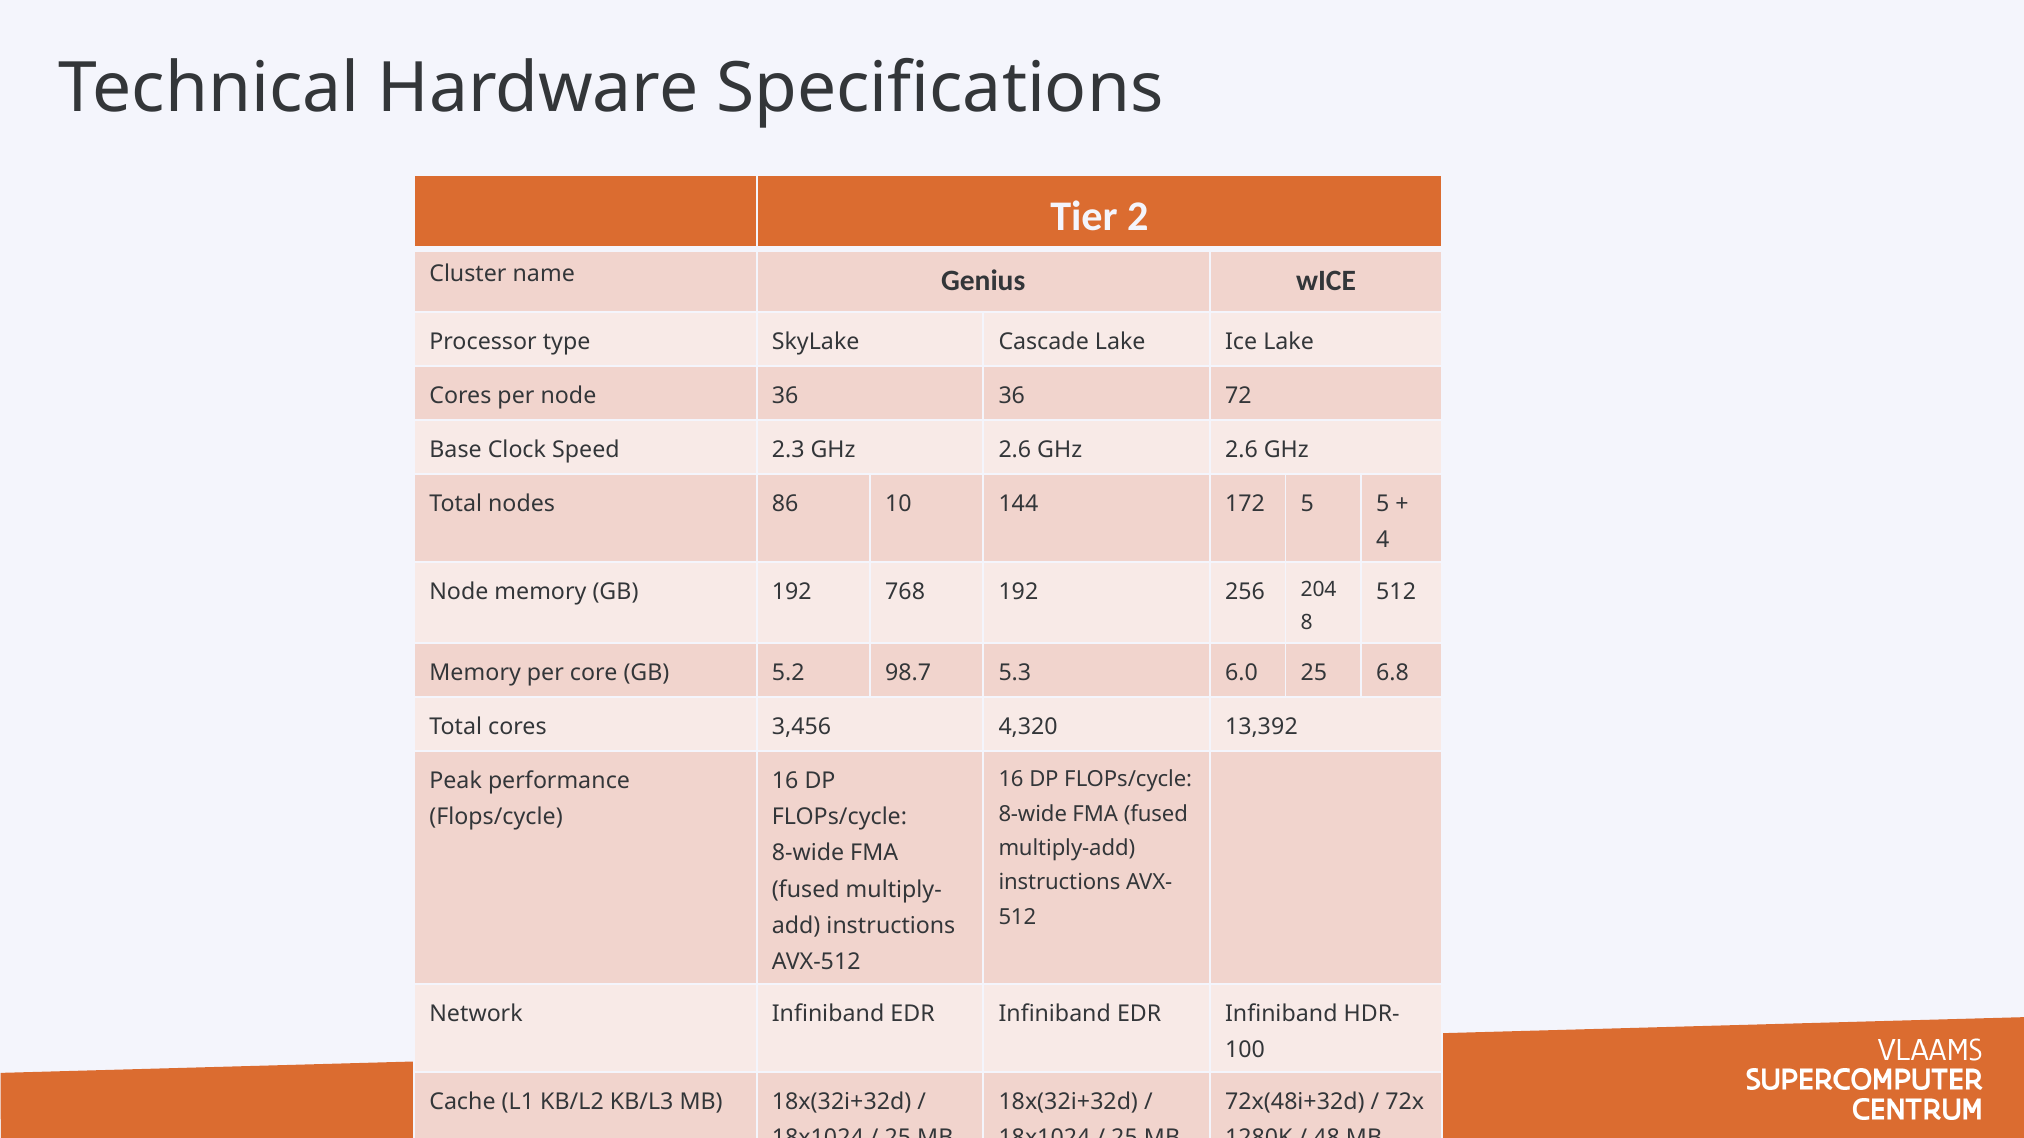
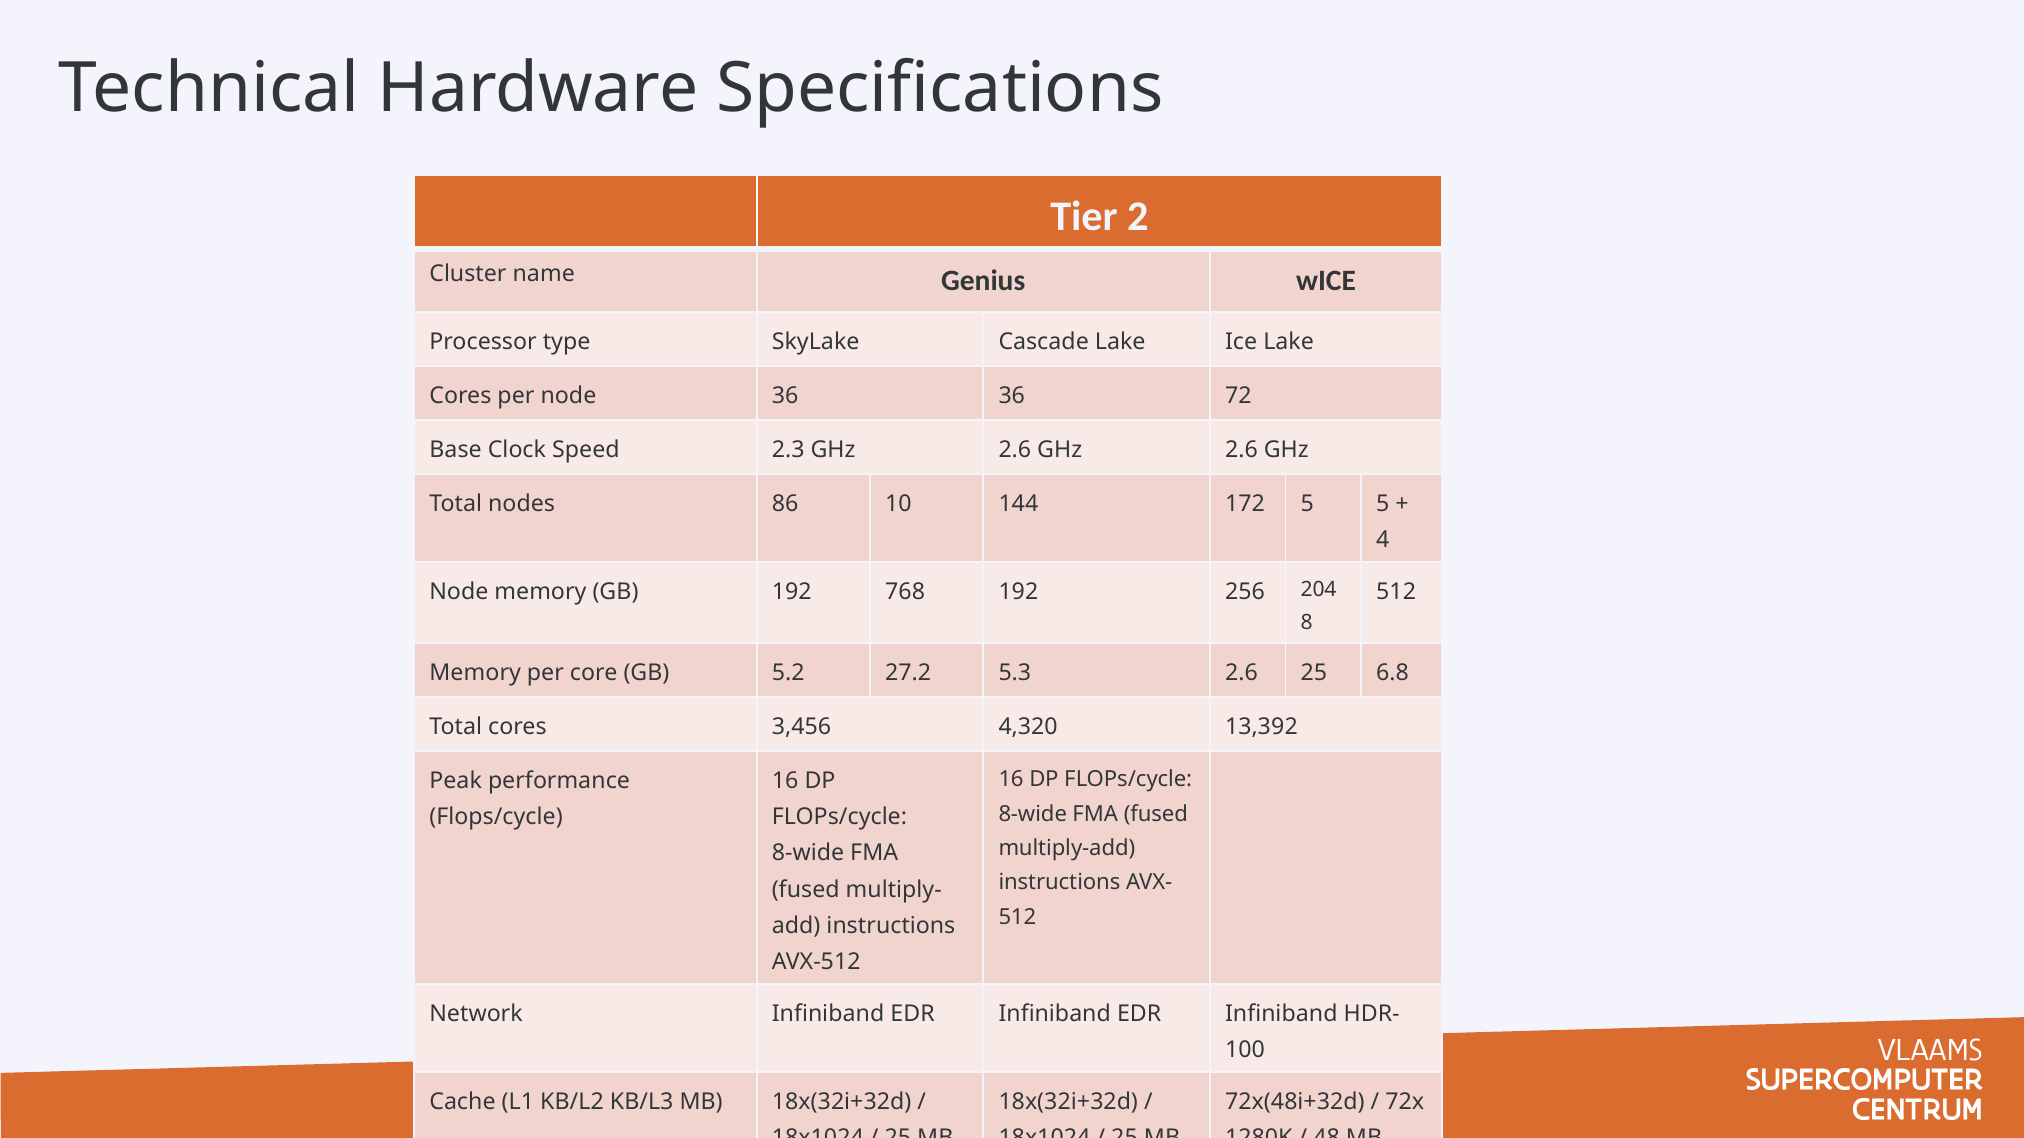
98.7: 98.7 -> 27.2 (908, 673)
5.3 6.0: 6.0 -> 2.6 (1242, 673)
